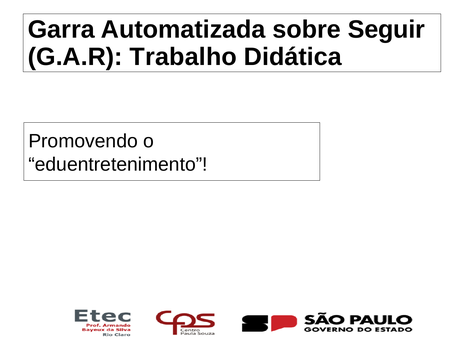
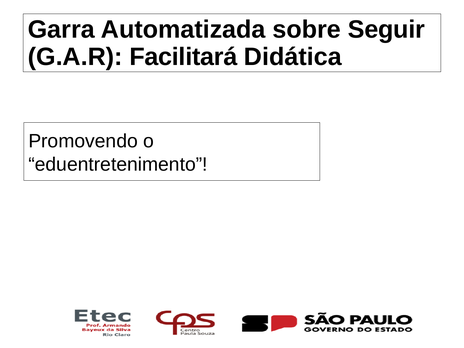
Trabalho: Trabalho -> Facilitará (183, 57)
